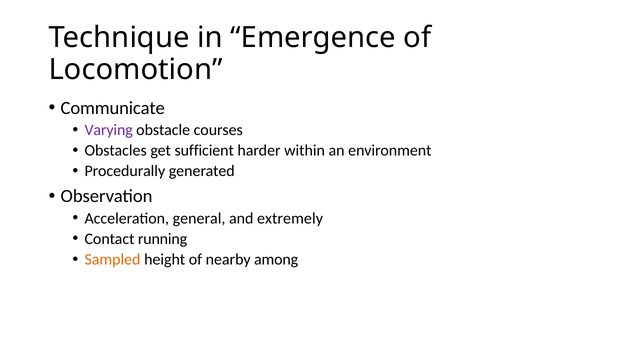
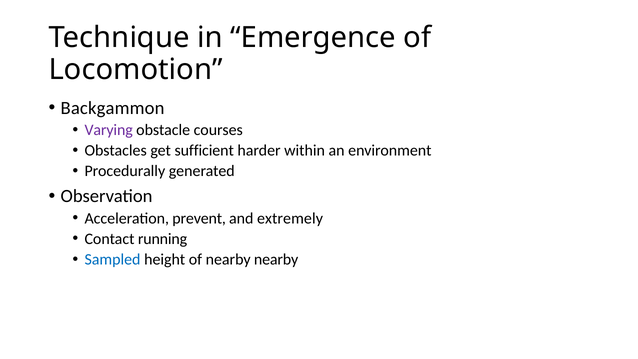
Communicate: Communicate -> Backgammon (113, 108)
general: general -> prevent (199, 218)
Sampled colour: orange -> blue (113, 259)
nearby among: among -> nearby (276, 259)
